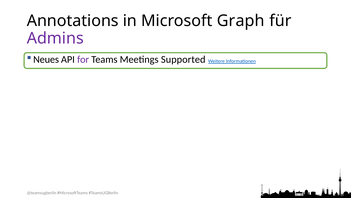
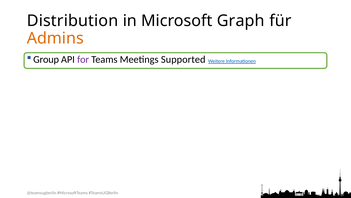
Annotations: Annotations -> Distribution (73, 21)
Admins colour: purple -> orange (55, 38)
Neues: Neues -> Group (46, 59)
